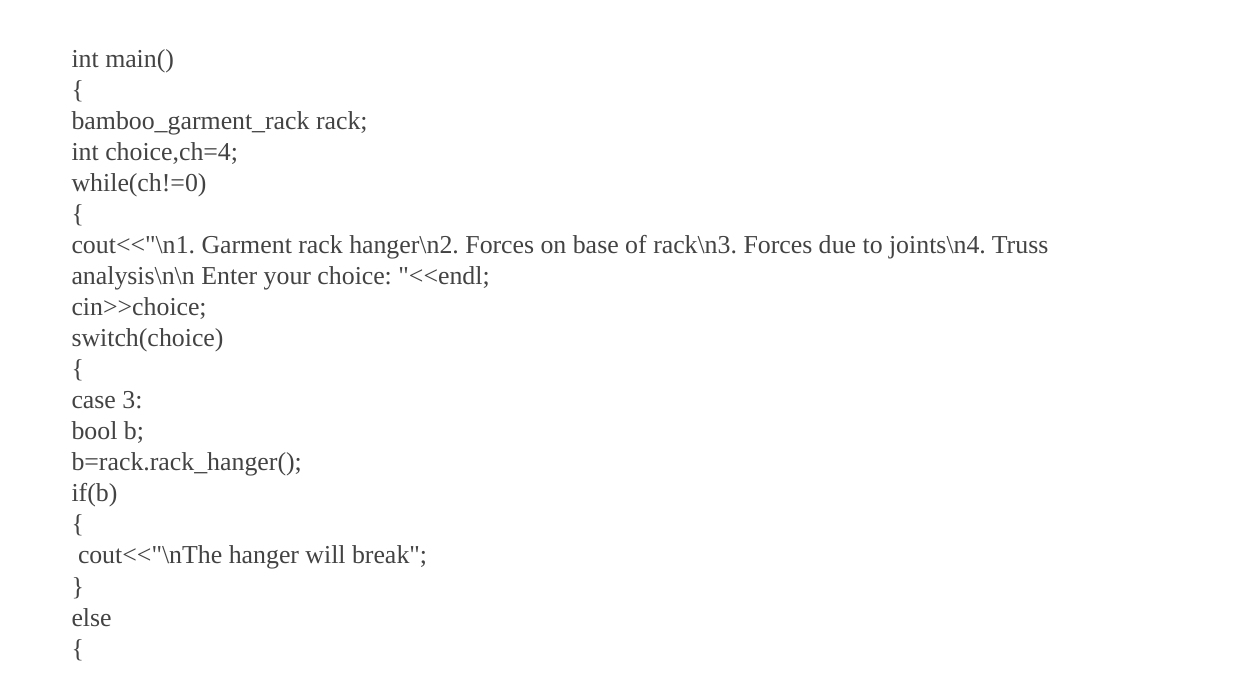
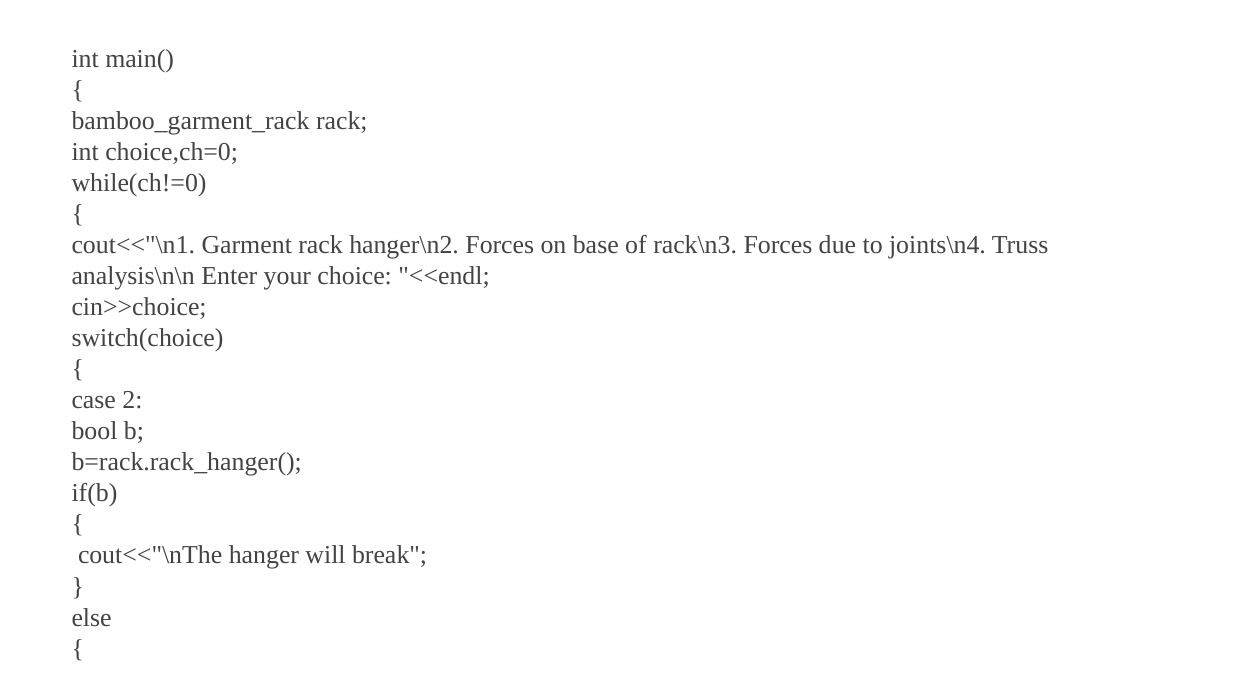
choice,ch=4: choice,ch=4 -> choice,ch=0 (172, 152)
3: 3 -> 2 (132, 400)
